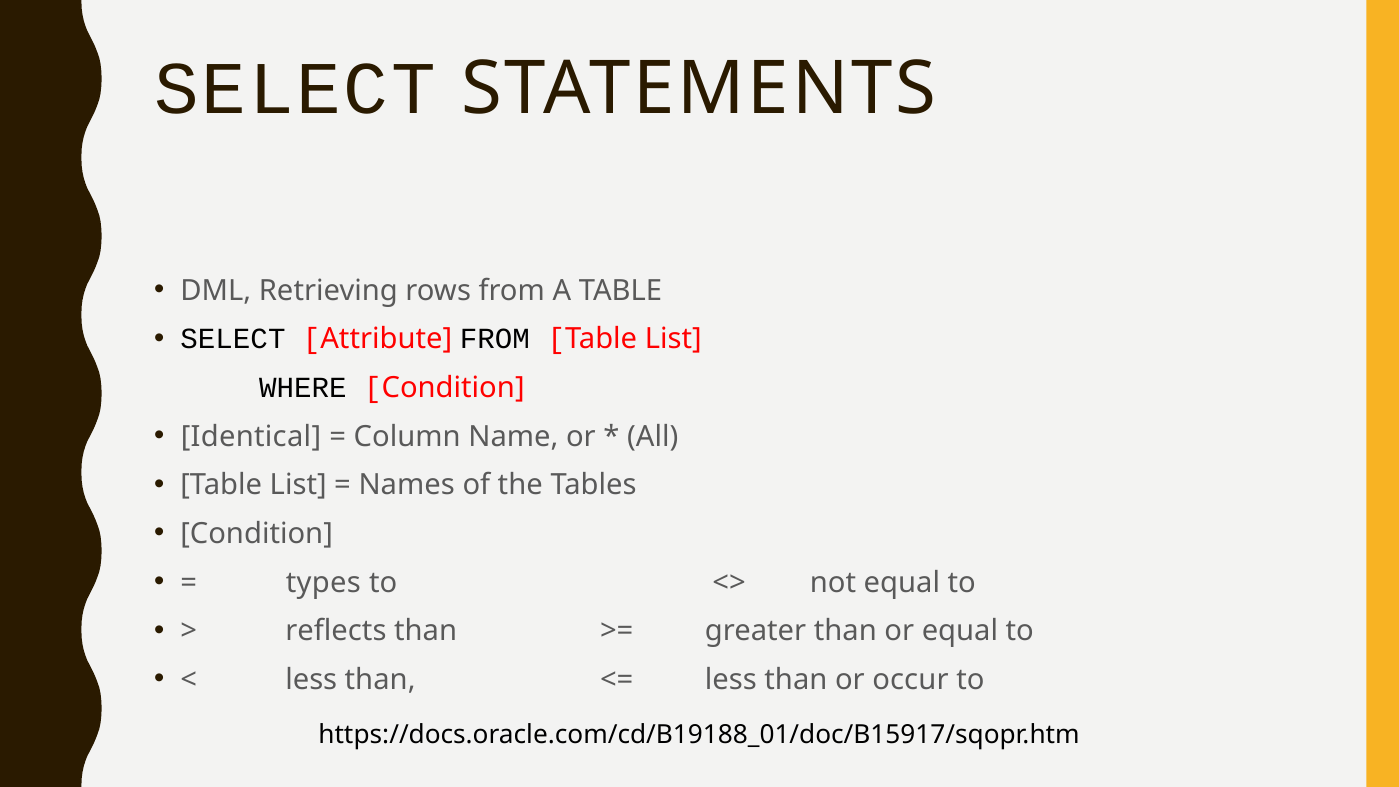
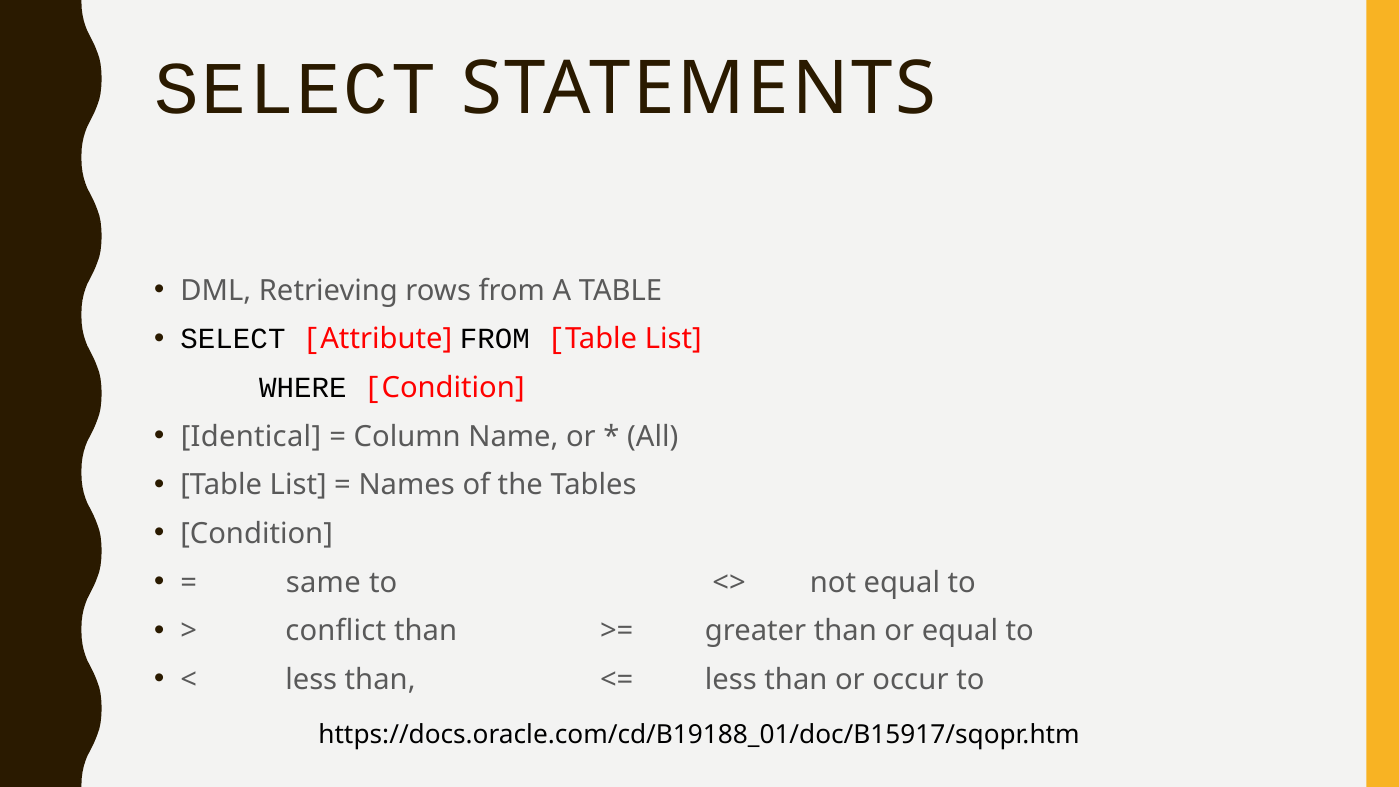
types: types -> same (323, 583)
reflects: reflects -> conflict (336, 631)
